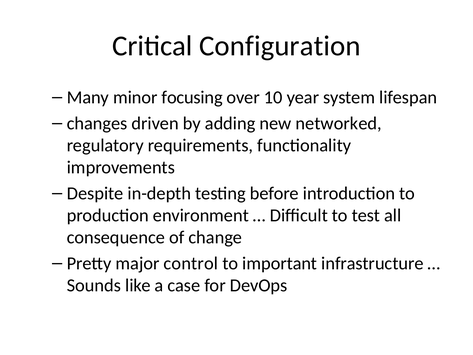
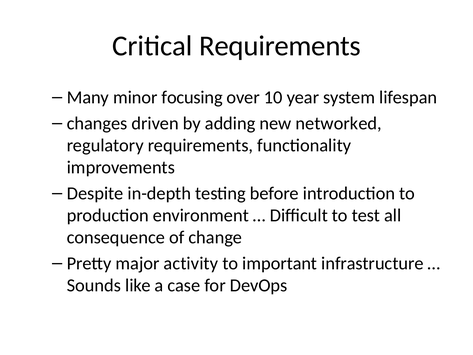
Critical Configuration: Configuration -> Requirements (280, 46)
control: control -> activity (191, 263)
